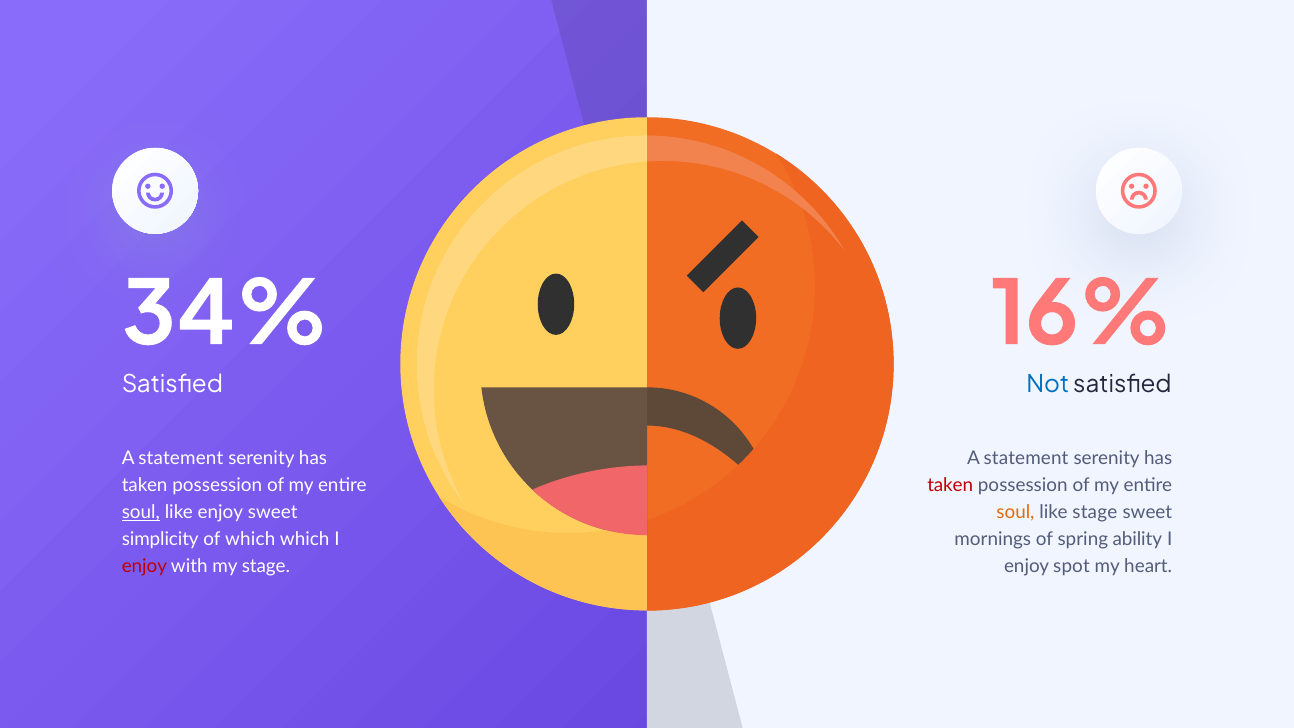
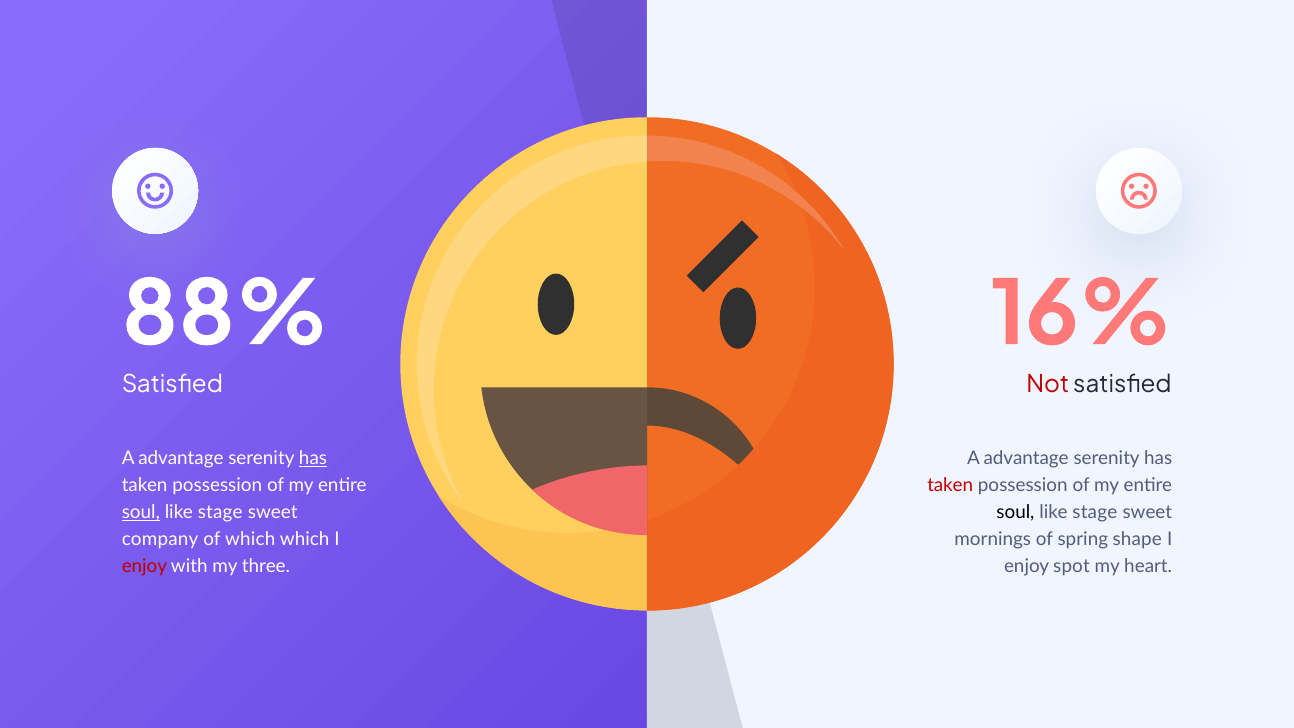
34%: 34% -> 88% (225, 315)
Not colour: blue -> red (1048, 385)
statement: statement -> advantage (181, 458)
has underline: none -> present (313, 458)
statement: statement -> advantage (1026, 458)
enjoy: enjoy -> stage (220, 512)
soul colour: orange -> black (1015, 512)
simplicity: simplicity -> company (160, 539)
ability: ability -> shape (1137, 539)
my stage: stage -> three (266, 567)
